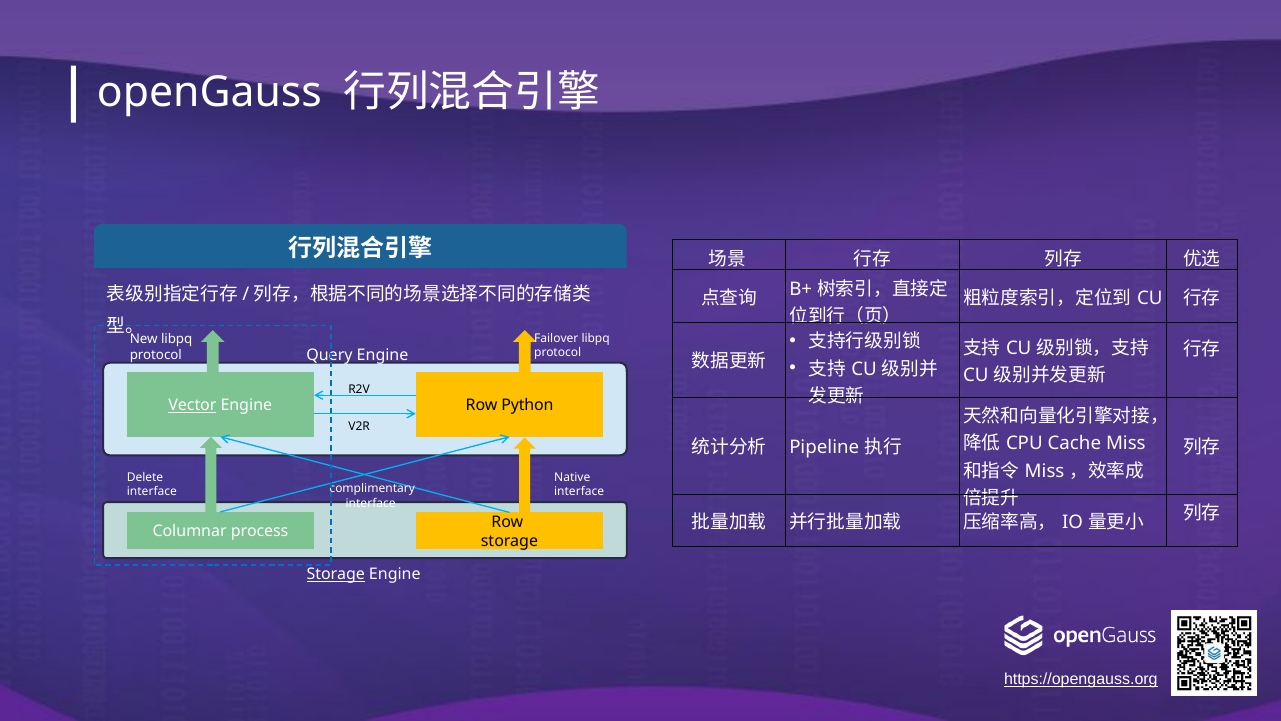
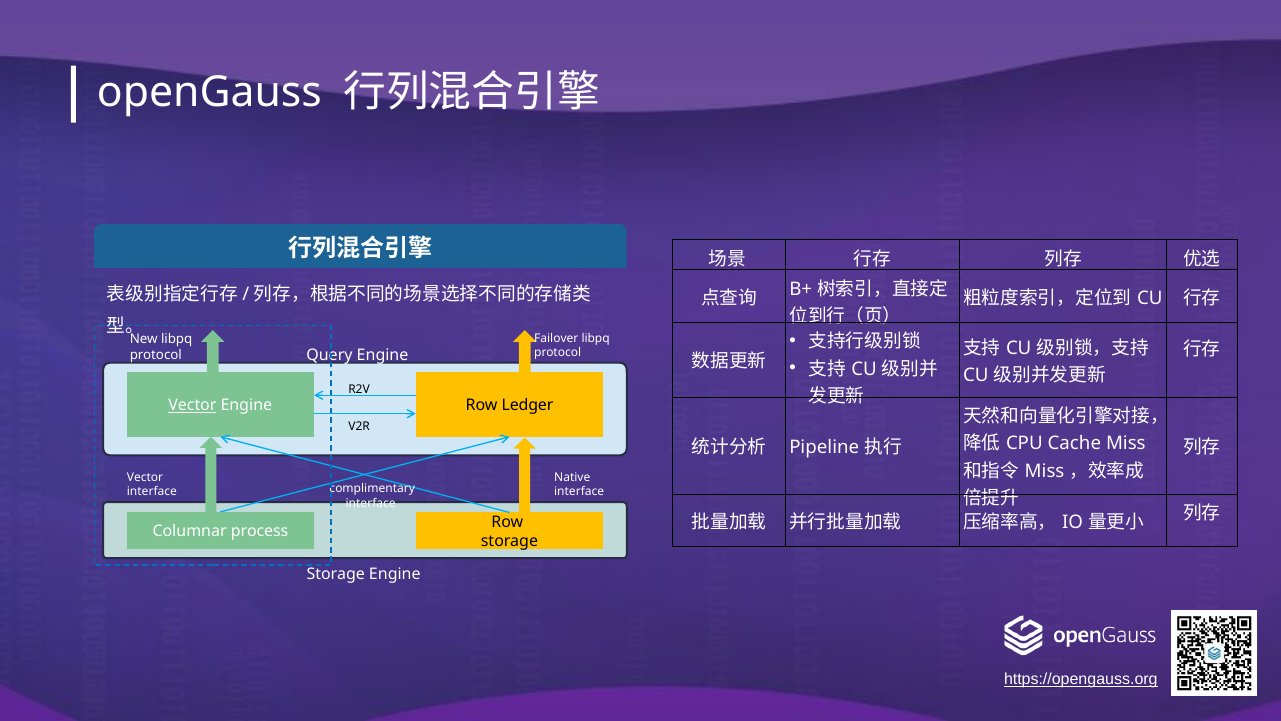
Python: Python -> Ledger (527, 405)
Delete: Delete -> Vector (145, 477)
Storage underline: present -> none (336, 574)
